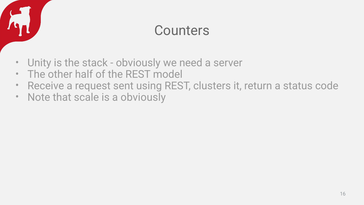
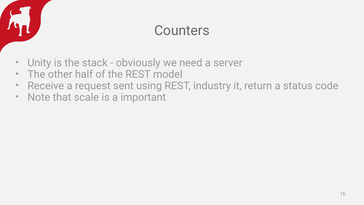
clusters: clusters -> industry (212, 86)
a obviously: obviously -> important (143, 97)
